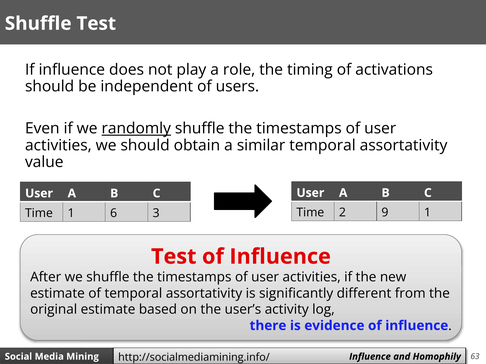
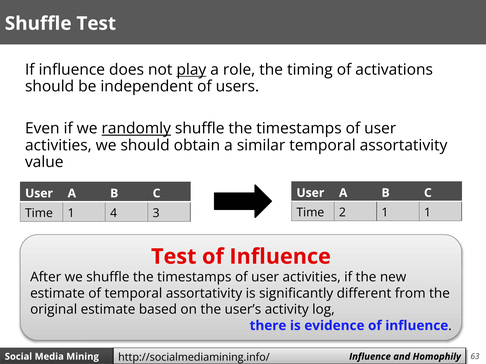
play underline: none -> present (191, 70)
2 9: 9 -> 1 (385, 213)
6: 6 -> 4 (114, 213)
